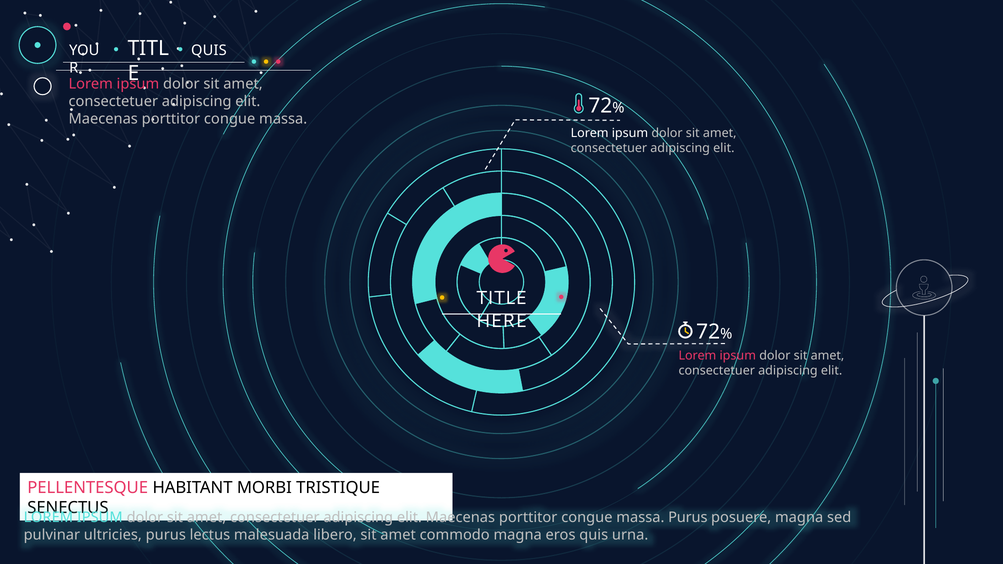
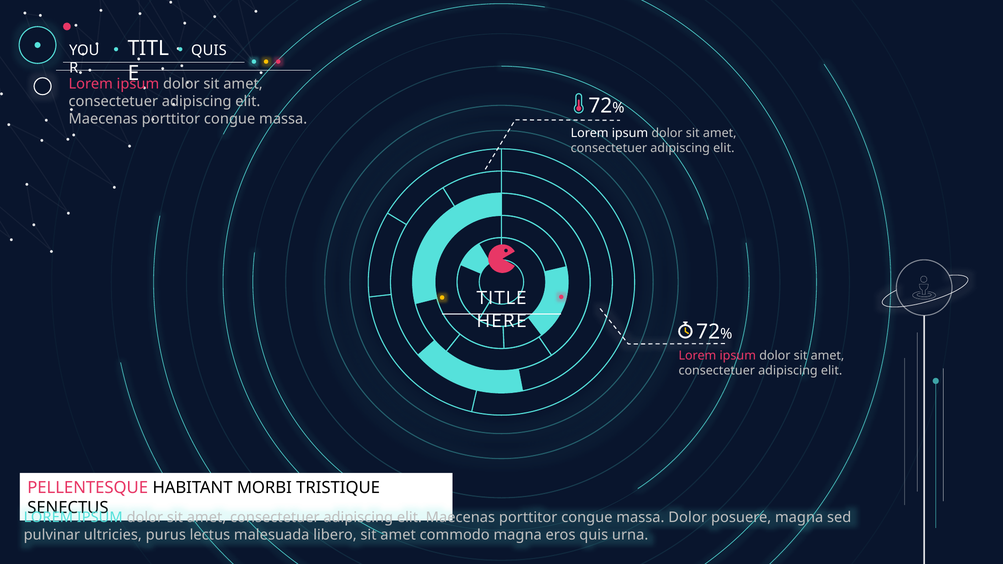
massa Purus: Purus -> Dolor (688, 517)
